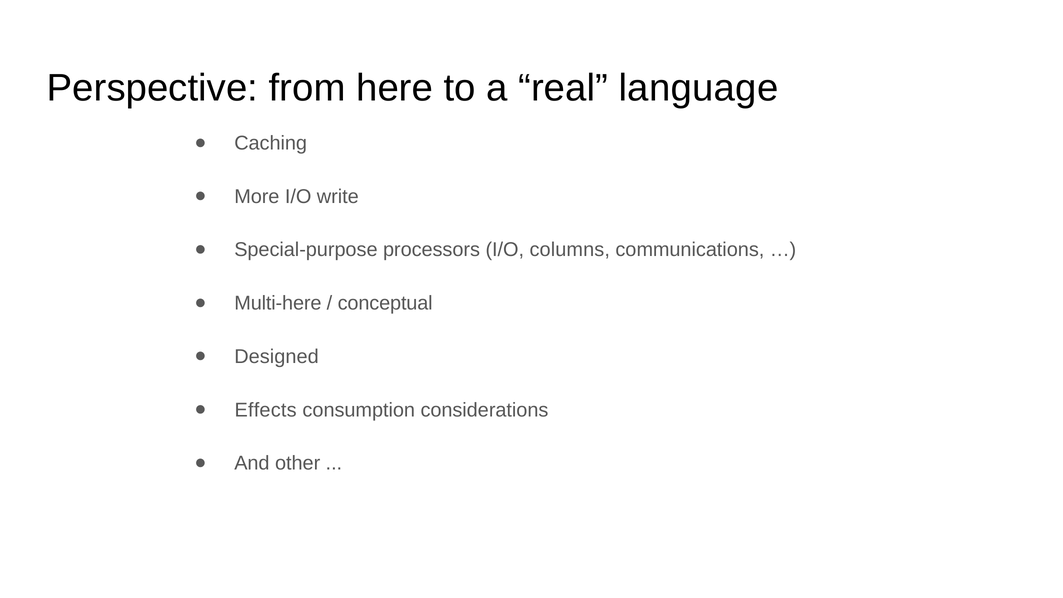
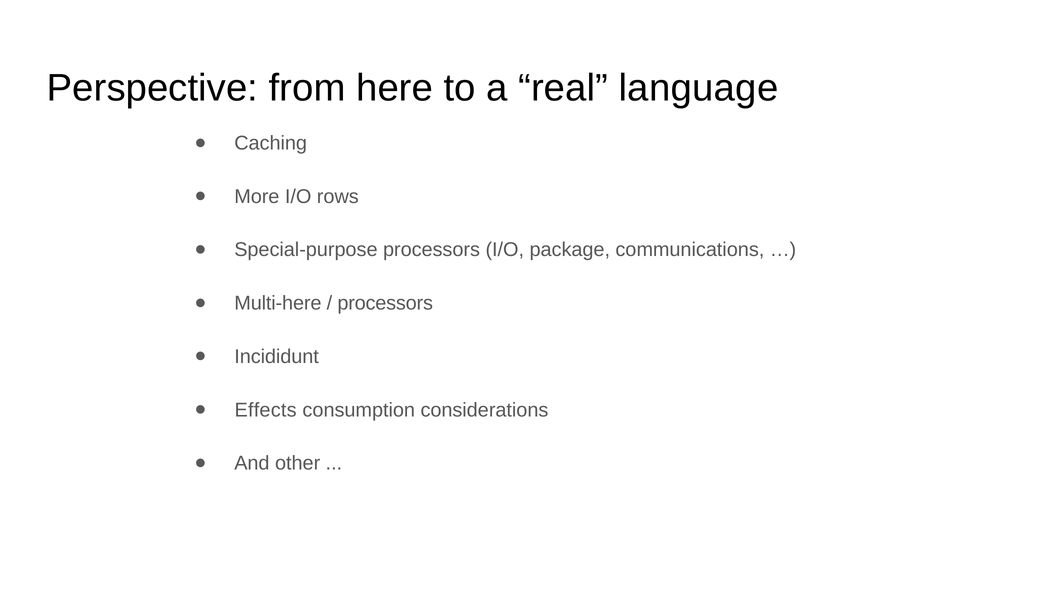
write: write -> rows (338, 196)
columns: columns -> package (570, 250)
conceptual: conceptual -> processors (385, 303)
Designed: Designed -> Incididunt (277, 357)
